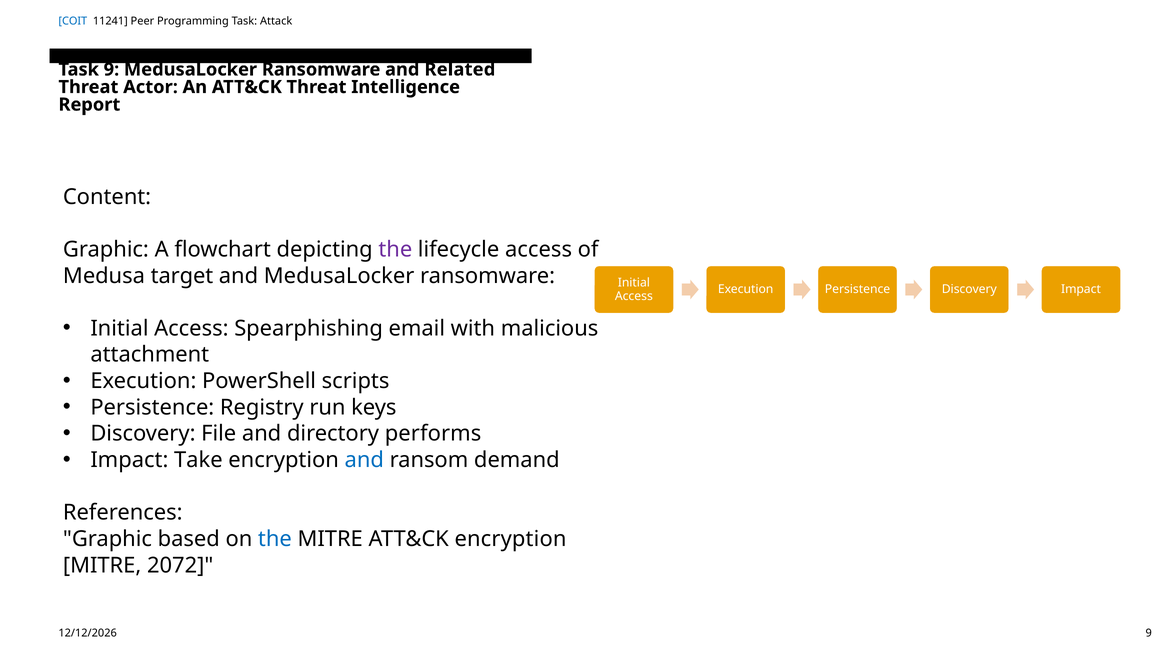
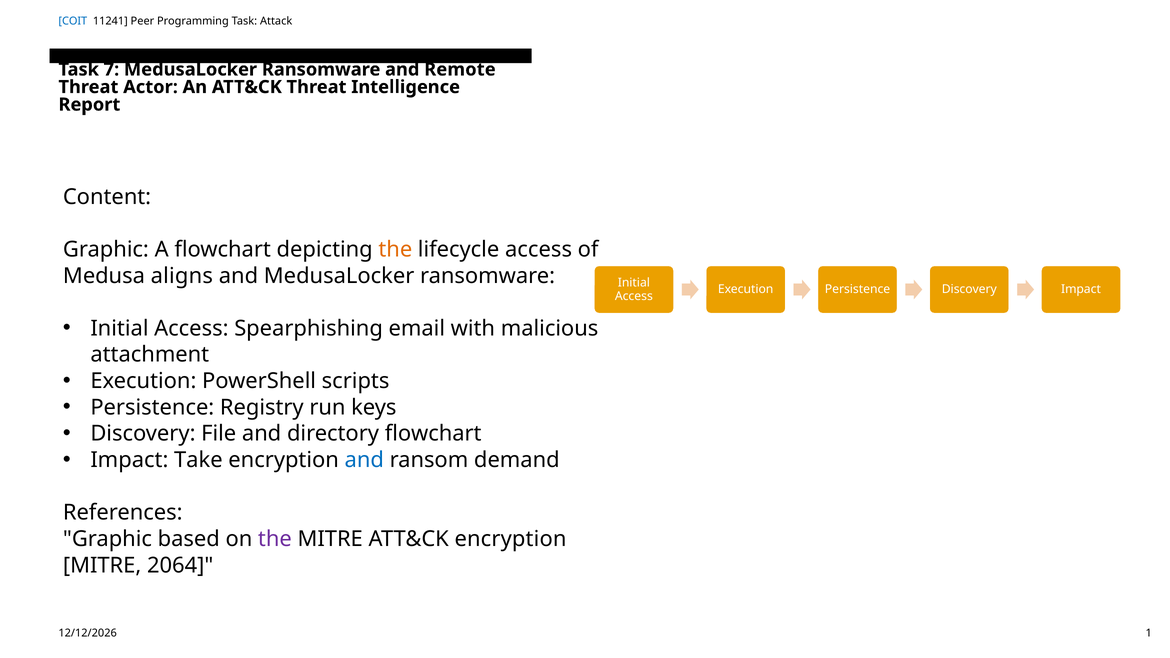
Task 9: 9 -> 7 (111, 70)
Related: Related -> Remote (460, 70)
the colour: purple -> orange (395, 250)
target: target -> aligns (182, 276)
directory performs: performs -> flowchart (433, 434)
the colour: blue -> purple (275, 539)
2072: 2072 -> 2064 (180, 565)
9: 9 -> 1 (1149, 633)
